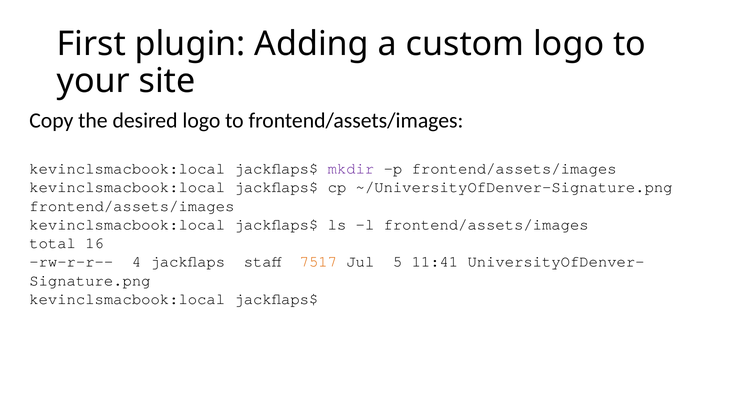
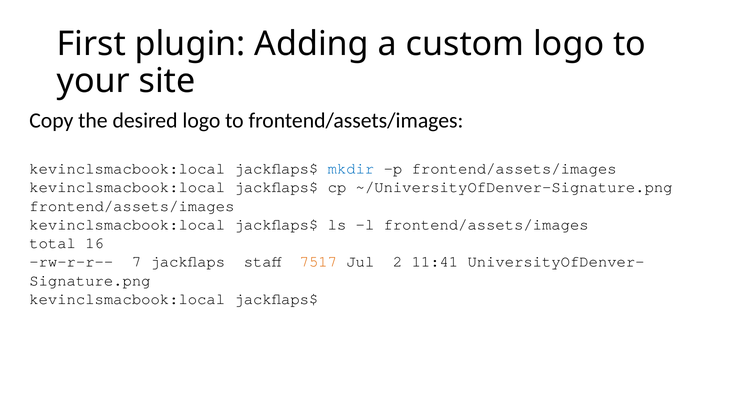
mkdir colour: purple -> blue (351, 168)
4: 4 -> 7 (137, 261)
5: 5 -> 2 (398, 261)
